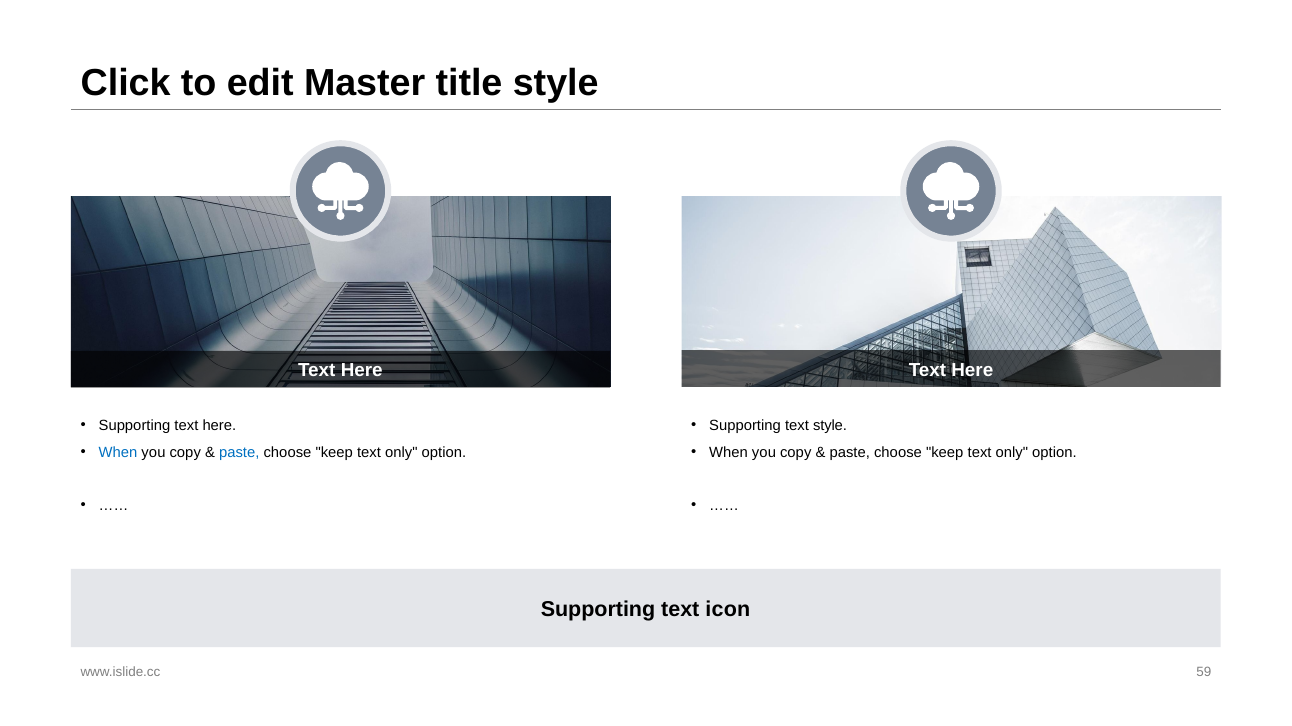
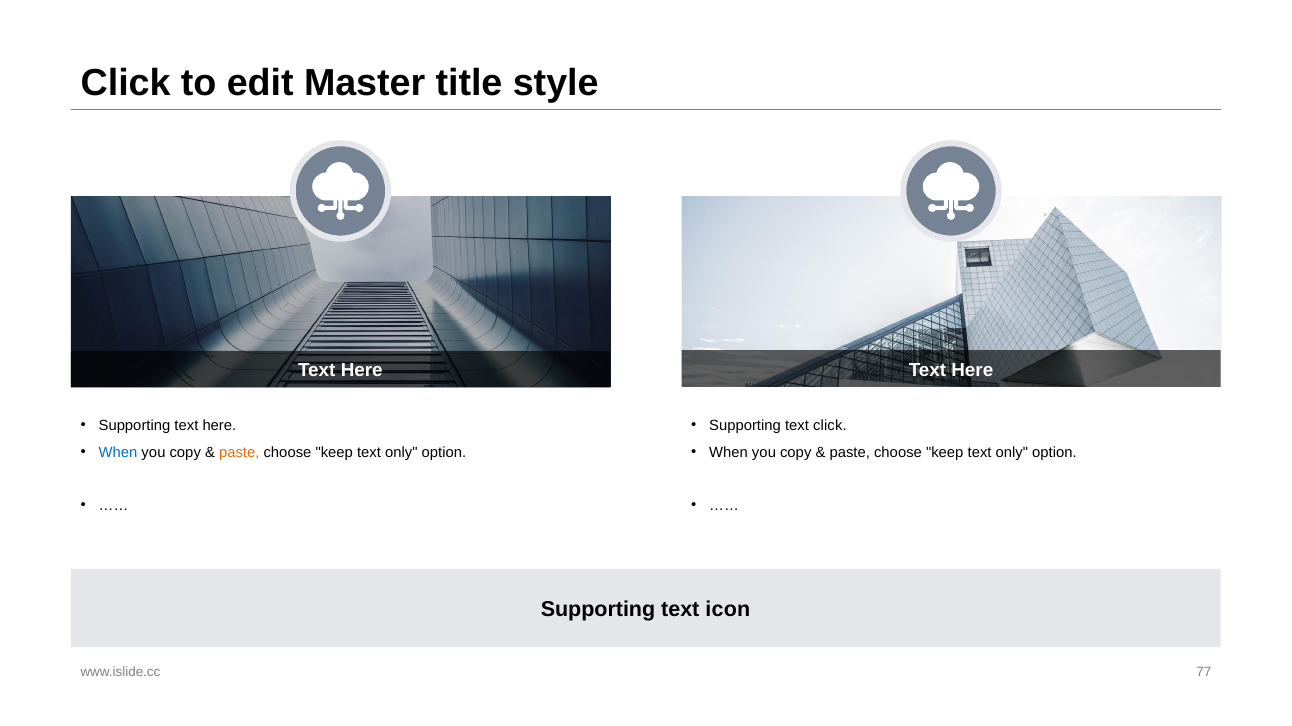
text style: style -> click (830, 426)
paste colour: blue -> orange (239, 453)
59: 59 -> 77 (1204, 673)
